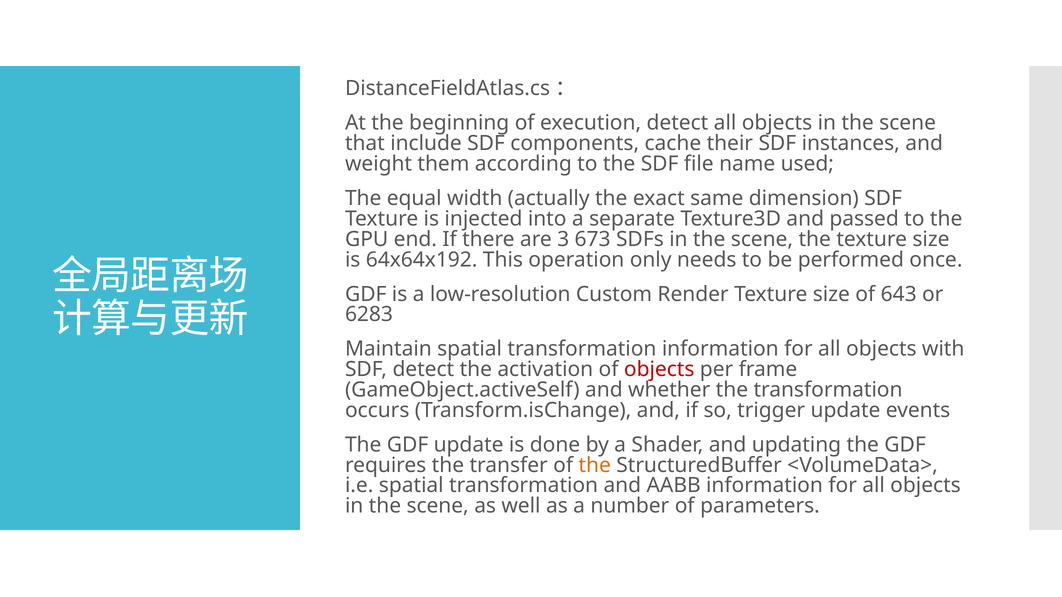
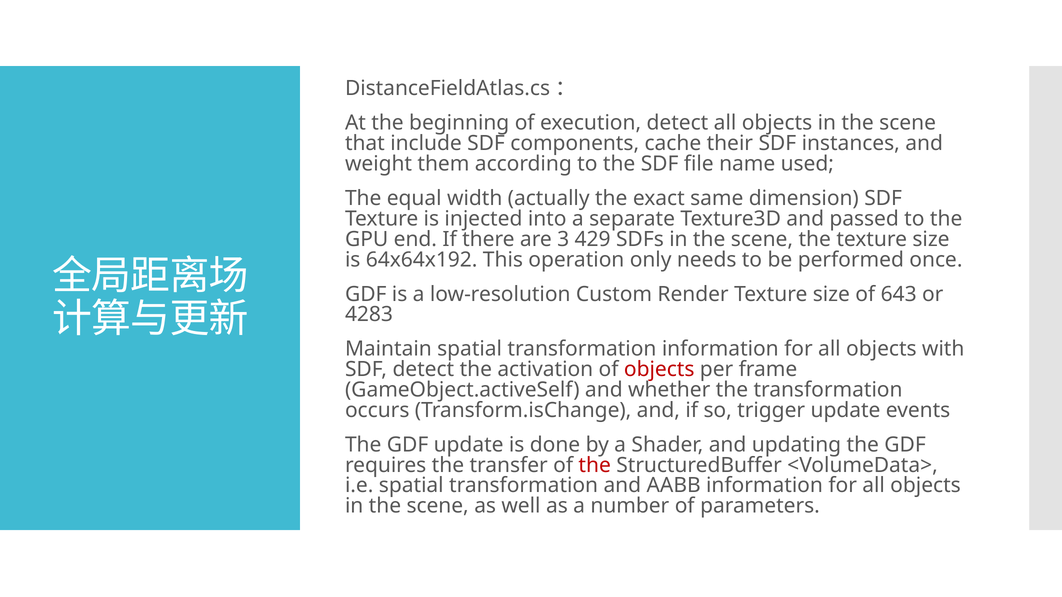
673: 673 -> 429 (593, 239)
6283: 6283 -> 4283 (369, 315)
the colour: orange -> red (595, 465)
